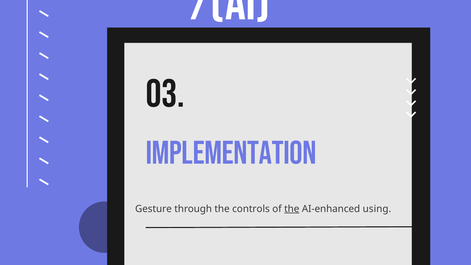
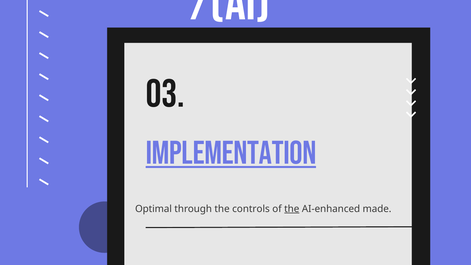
Implementation underline: none -> present (231, 153)
Gesture: Gesture -> Optimal (153, 209)
using: using -> made (377, 209)
